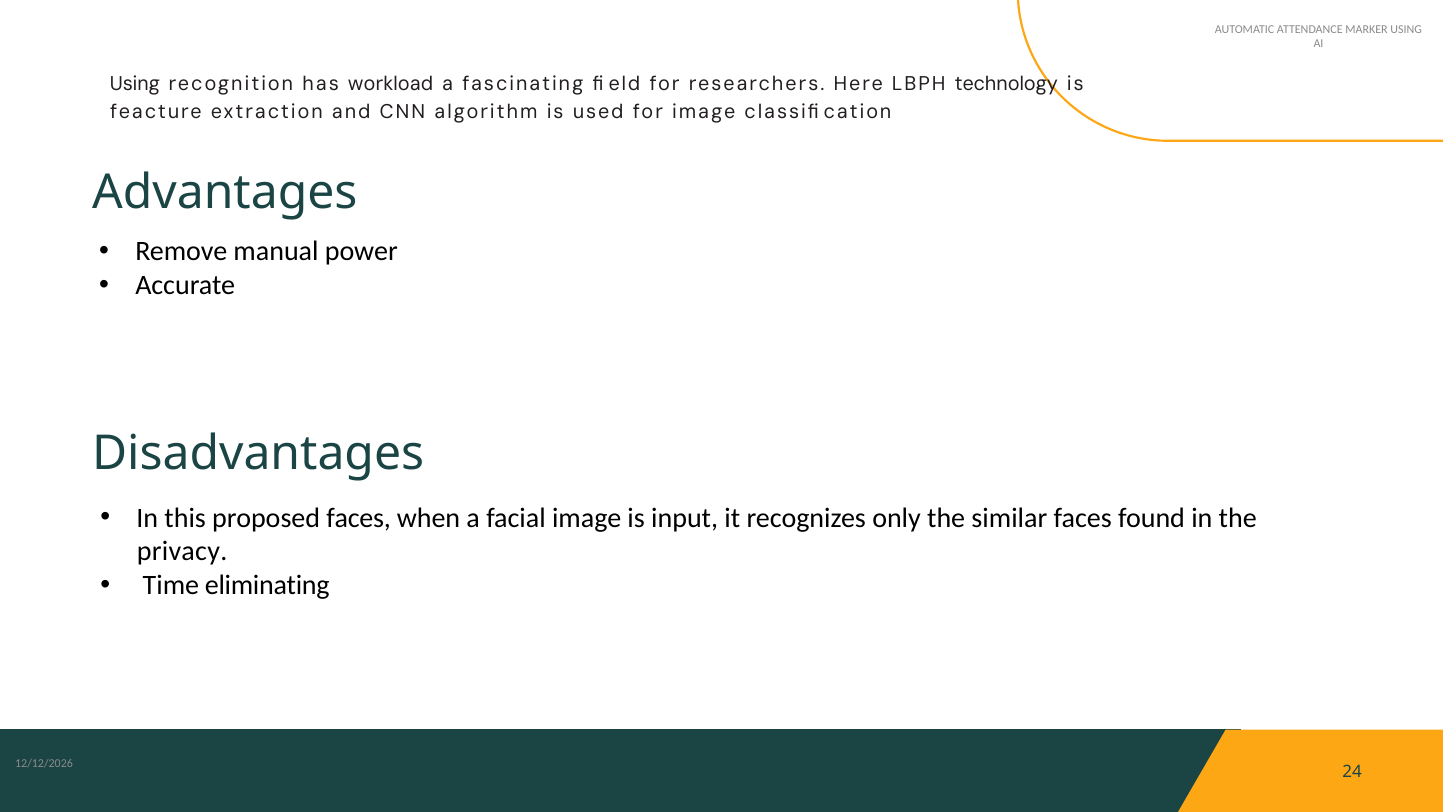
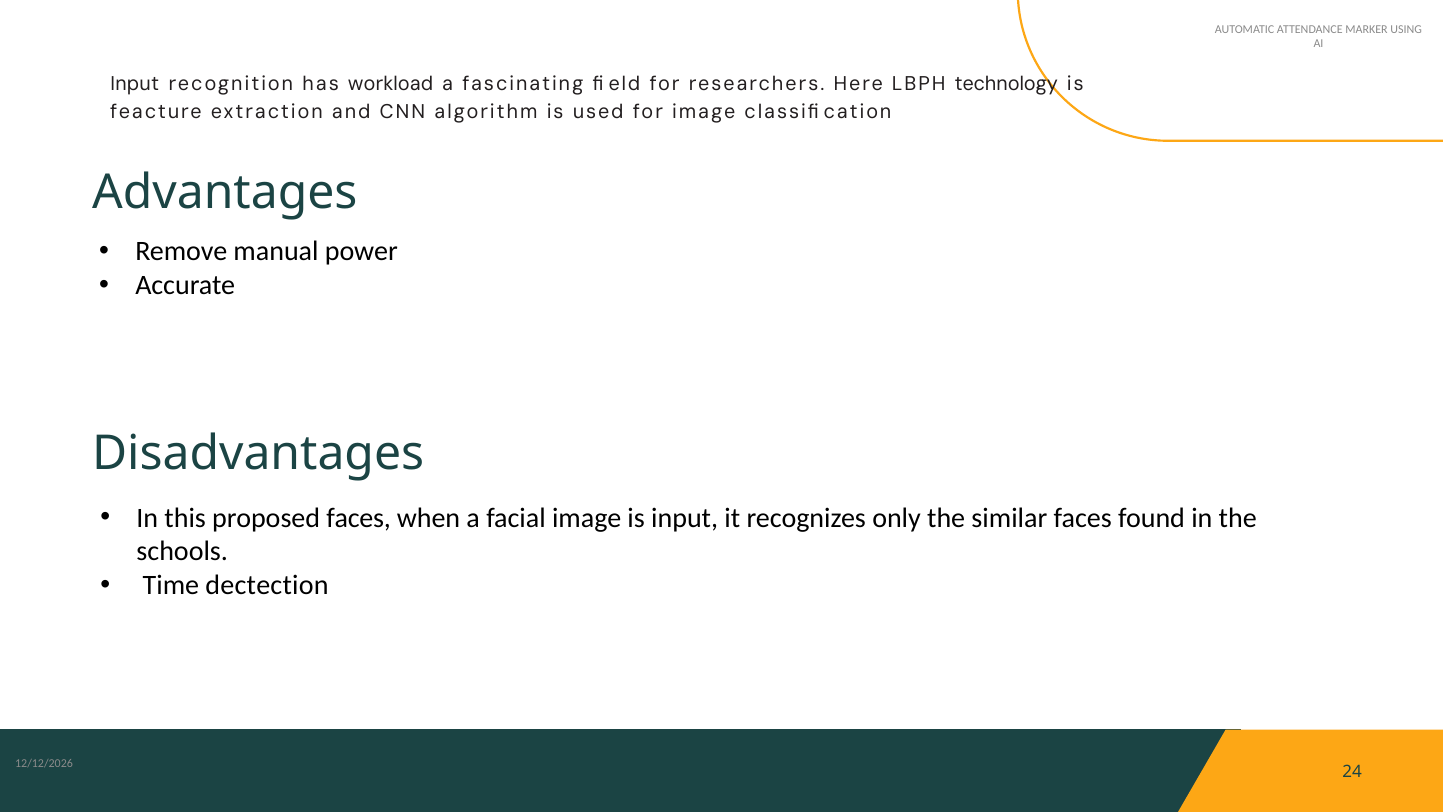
Using: Using -> Input (135, 84)
privacy: privacy -> schools (182, 551)
eliminating: eliminating -> dectection (267, 585)
